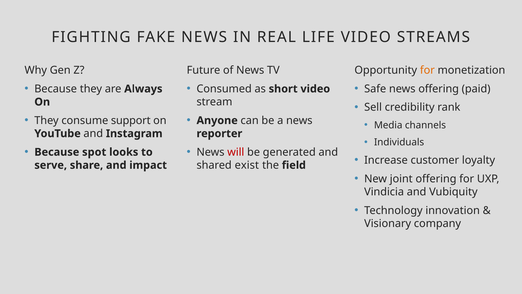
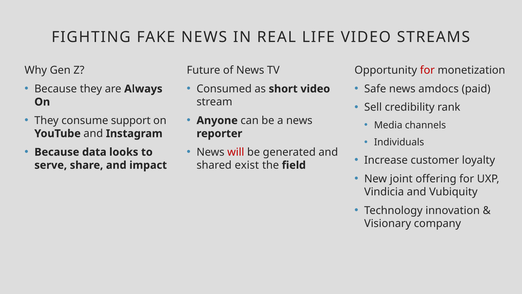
for colour: orange -> red (427, 70)
news offering: offering -> amdocs (439, 89)
spot: spot -> data (94, 152)
